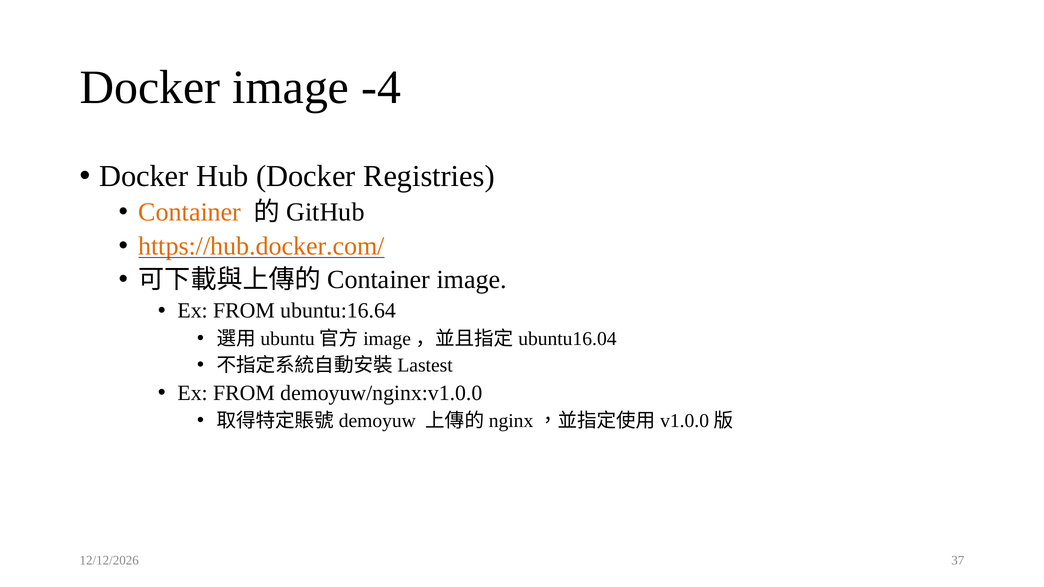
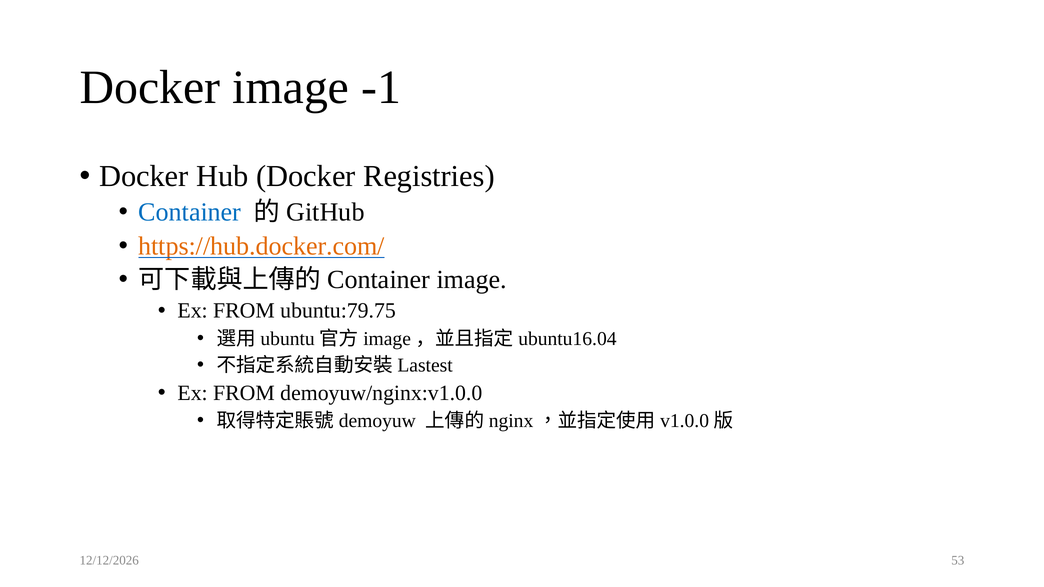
-4: -4 -> -1 (381, 88)
Container colour: orange -> blue (190, 212)
ubuntu:16.64: ubuntu:16.64 -> ubuntu:79.75 (338, 311)
37: 37 -> 53 (958, 561)
